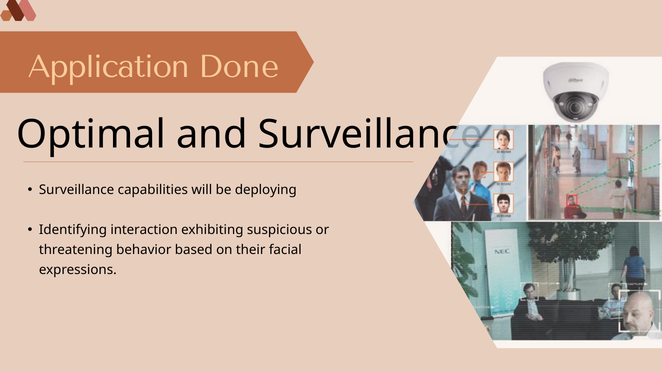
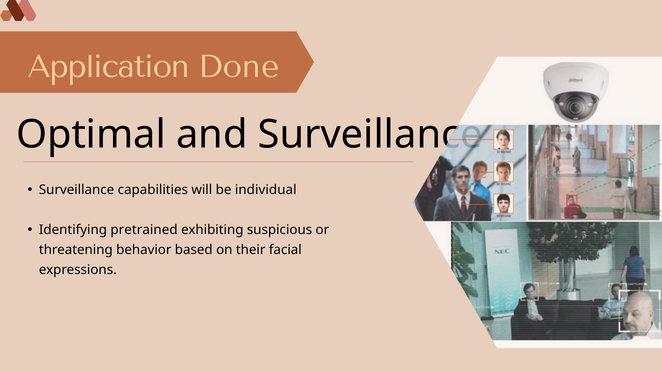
deploying: deploying -> individual (266, 190)
interaction: interaction -> pretrained (144, 230)
